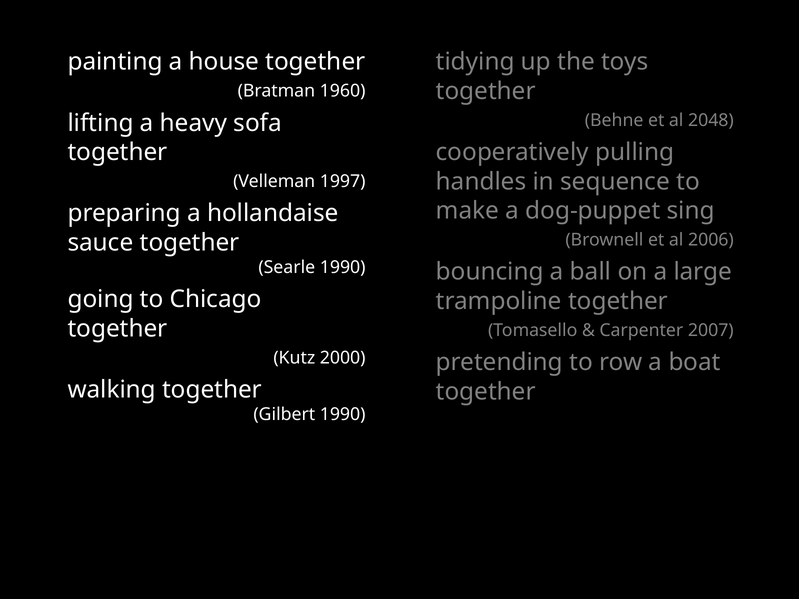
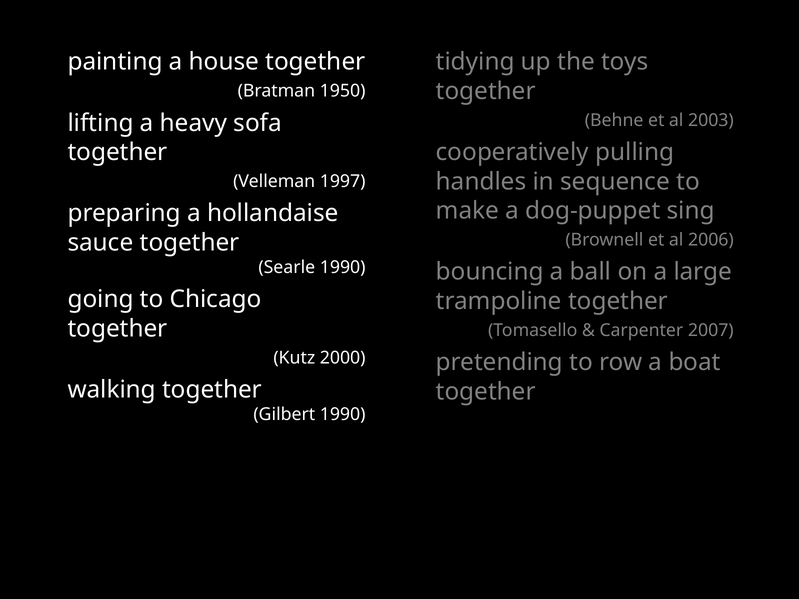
1960: 1960 -> 1950 (343, 91)
2048: 2048 -> 2003 (711, 120)
